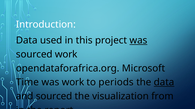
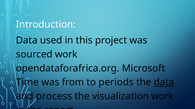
was underline: present -> none (138, 41)
was work: work -> from (73, 83)
and sourced: sourced -> process (54, 97)
visualization from: from -> work (162, 97)
